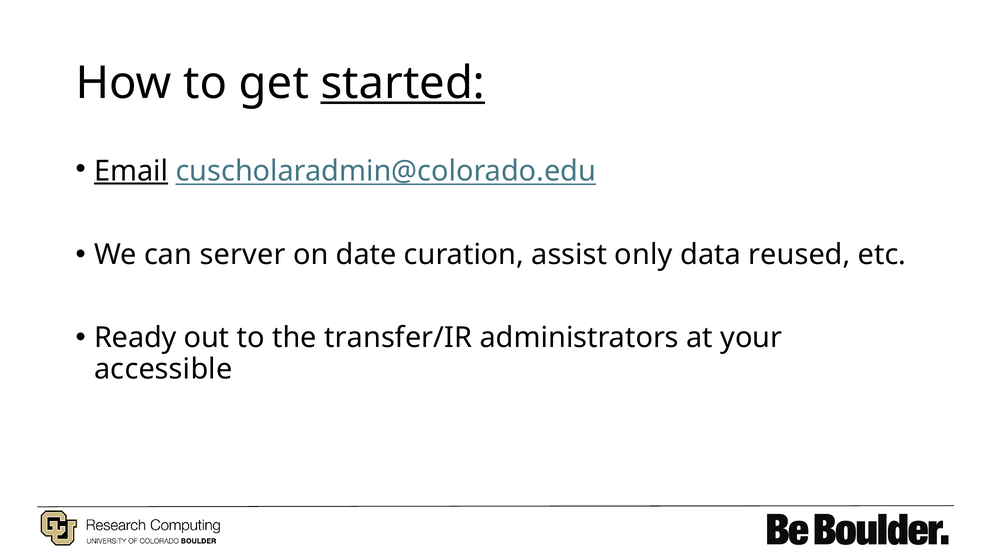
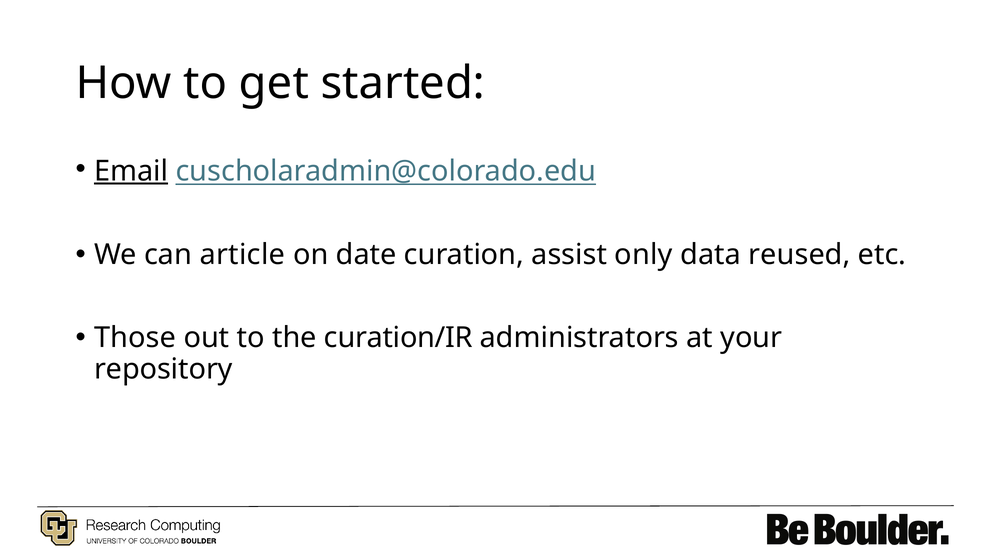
started underline: present -> none (403, 83)
server: server -> article (242, 255)
Ready: Ready -> Those (135, 338)
transfer/IR: transfer/IR -> curation/IR (398, 338)
accessible: accessible -> repository (163, 369)
